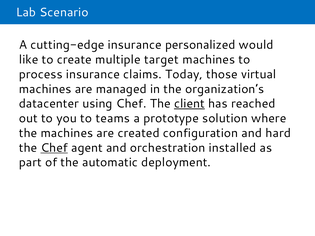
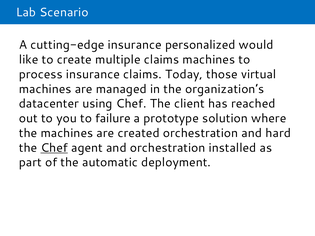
multiple target: target -> claims (162, 60)
client underline: present -> none (189, 104)
teams: teams -> failure (113, 118)
created configuration: configuration -> orchestration (201, 133)
